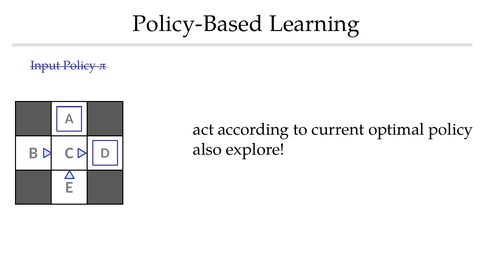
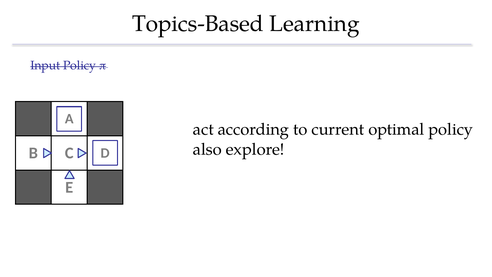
Policy-Based: Policy-Based -> Topics-Based (198, 24)
